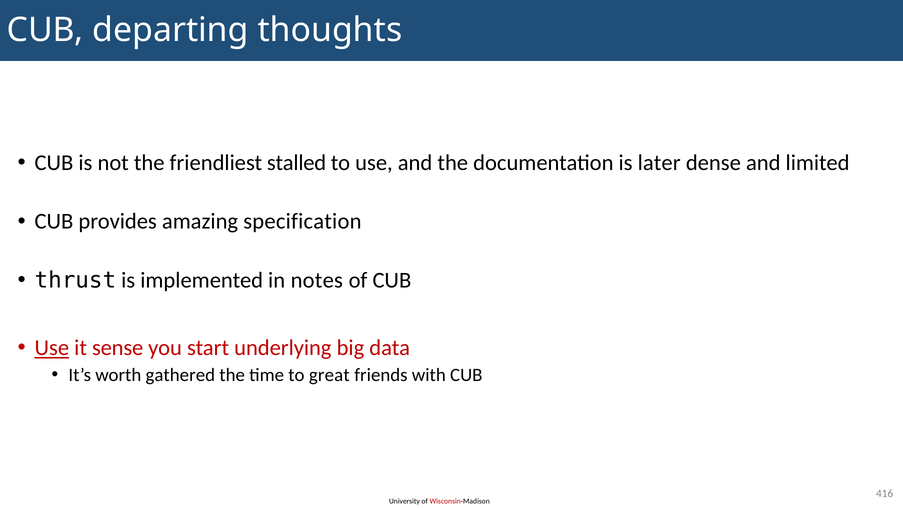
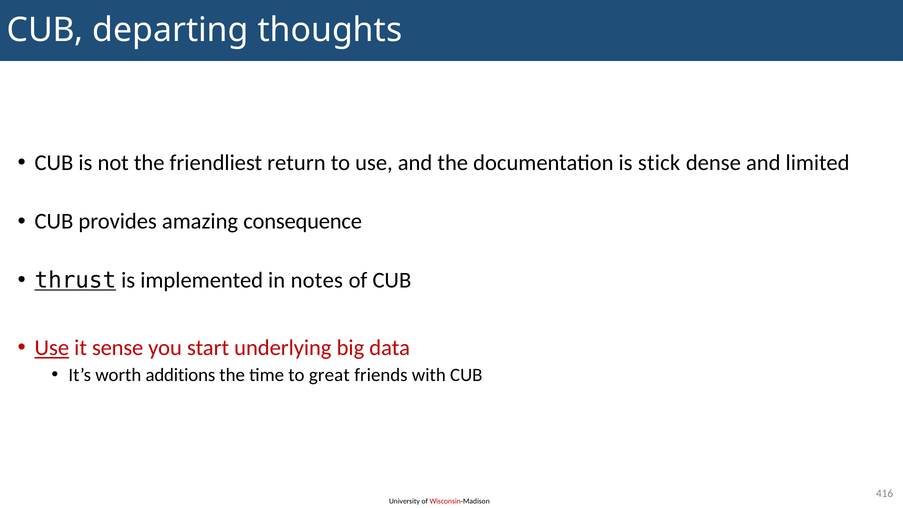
stalled: stalled -> return (296, 163)
later: later -> stick (659, 163)
specification: specification -> consequence (303, 221)
thrust underline: none -> present (75, 280)
gathered: gathered -> additions (180, 375)
